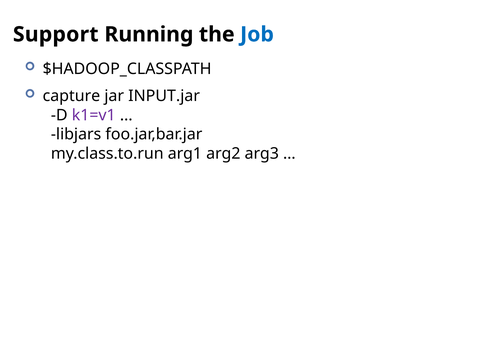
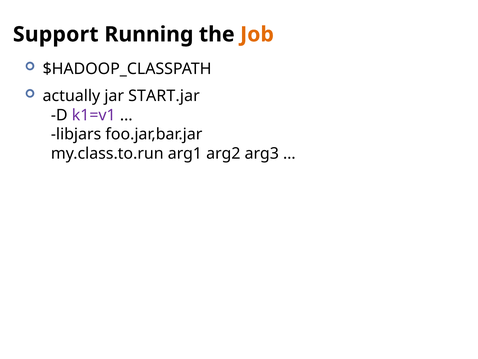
Job colour: blue -> orange (257, 34)
capture: capture -> actually (71, 96)
INPUT.jar: INPUT.jar -> START.jar (164, 96)
